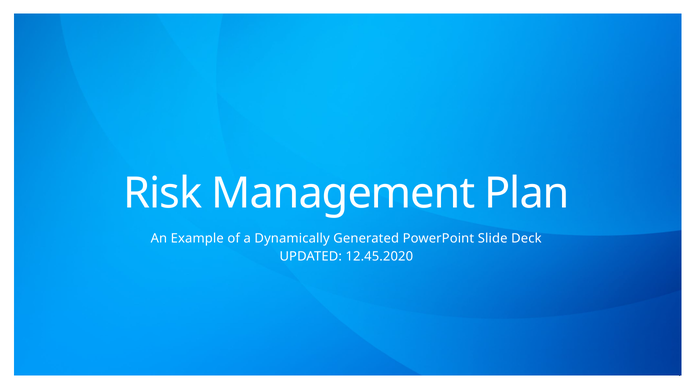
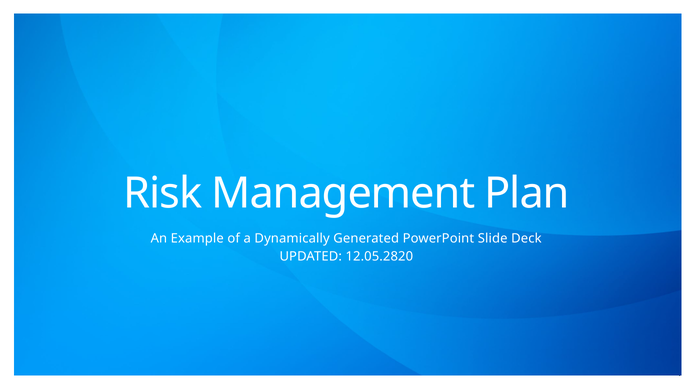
12.45.2020: 12.45.2020 -> 12.05.2820 (379, 257)
